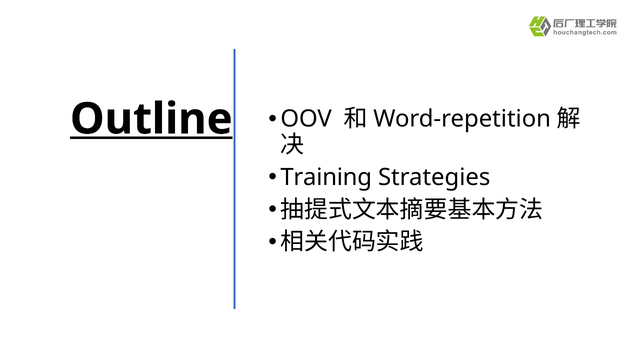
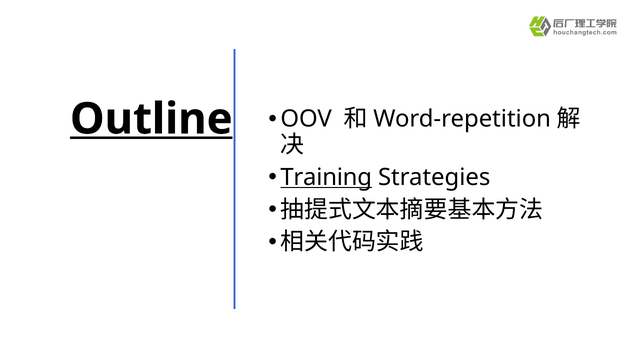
Training underline: none -> present (326, 177)
